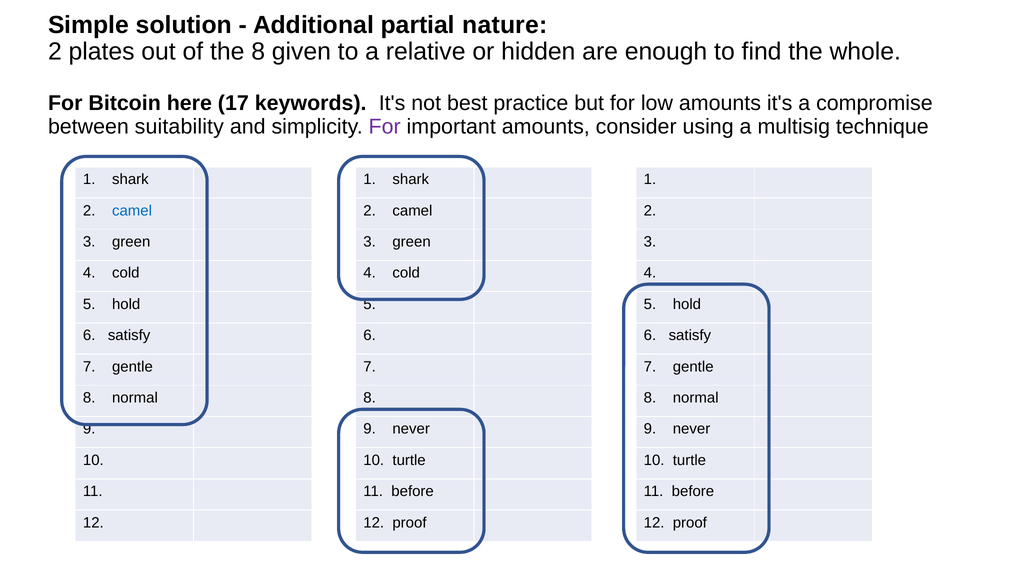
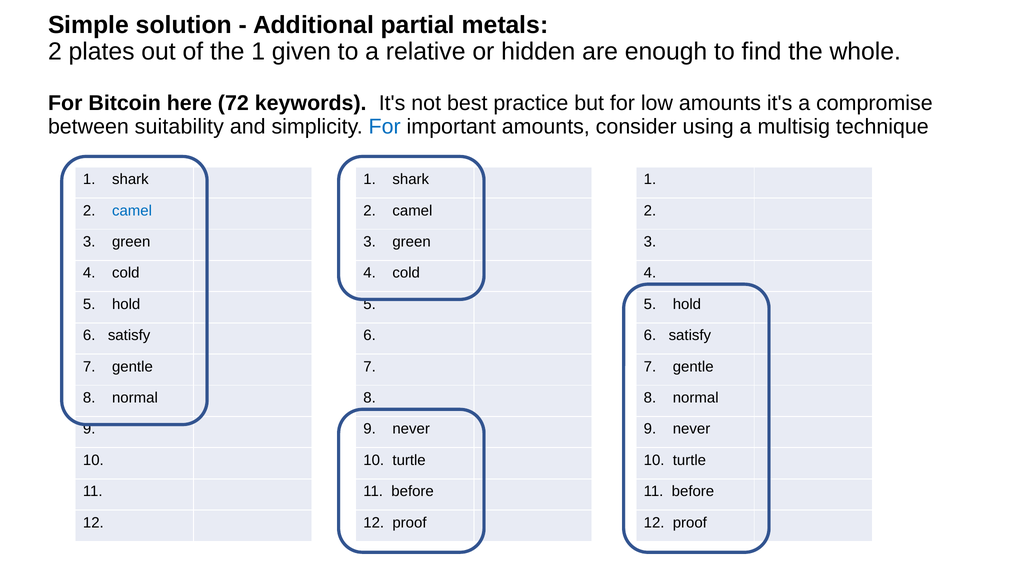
nature: nature -> metals (505, 25)
the 8: 8 -> 1 (258, 52)
17: 17 -> 72 (233, 103)
For colour: purple -> blue (385, 127)
